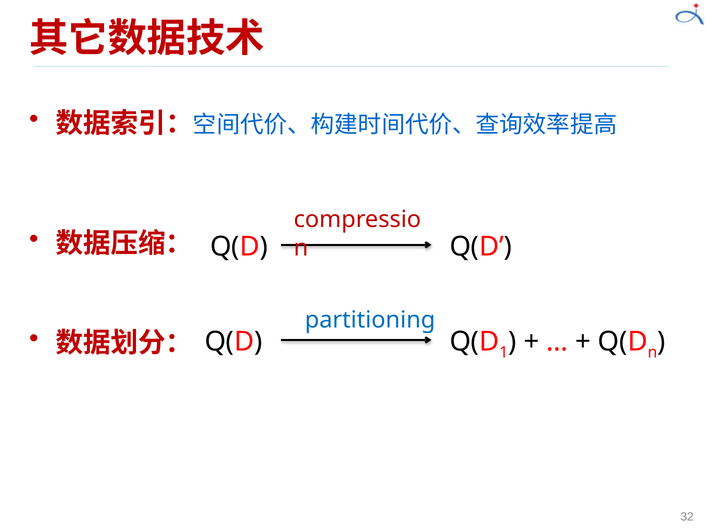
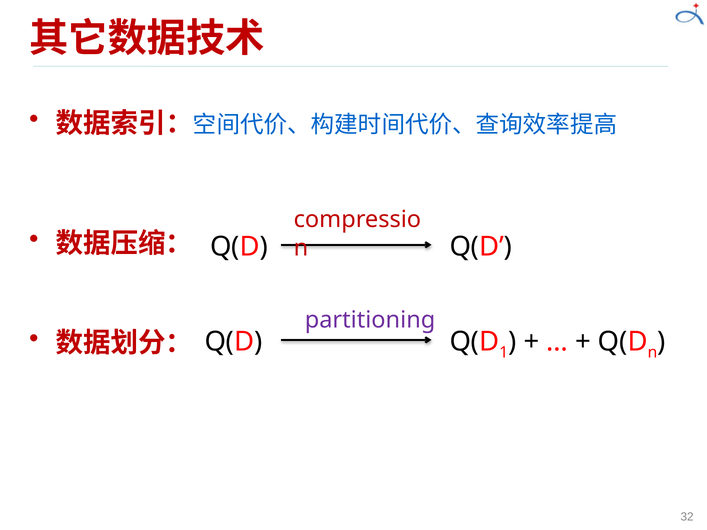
partitioning colour: blue -> purple (370, 320)
